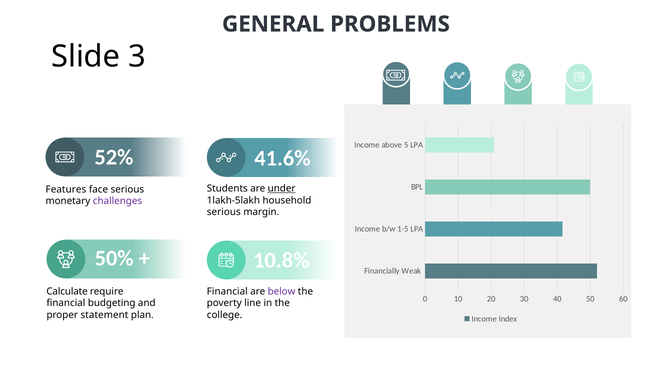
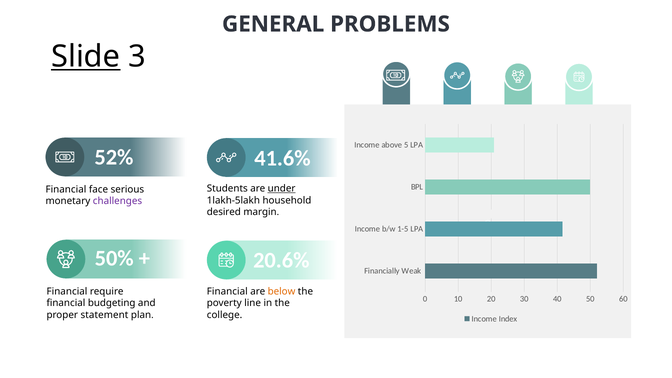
Slide underline: none -> present (86, 56)
Features: Features -> Financial (66, 189)
serious: serious -> desired (224, 212)
10.8%: 10.8% -> 20.6% (281, 261)
Calculate: Calculate -> Financial (67, 291)
below colour: purple -> orange (282, 291)
